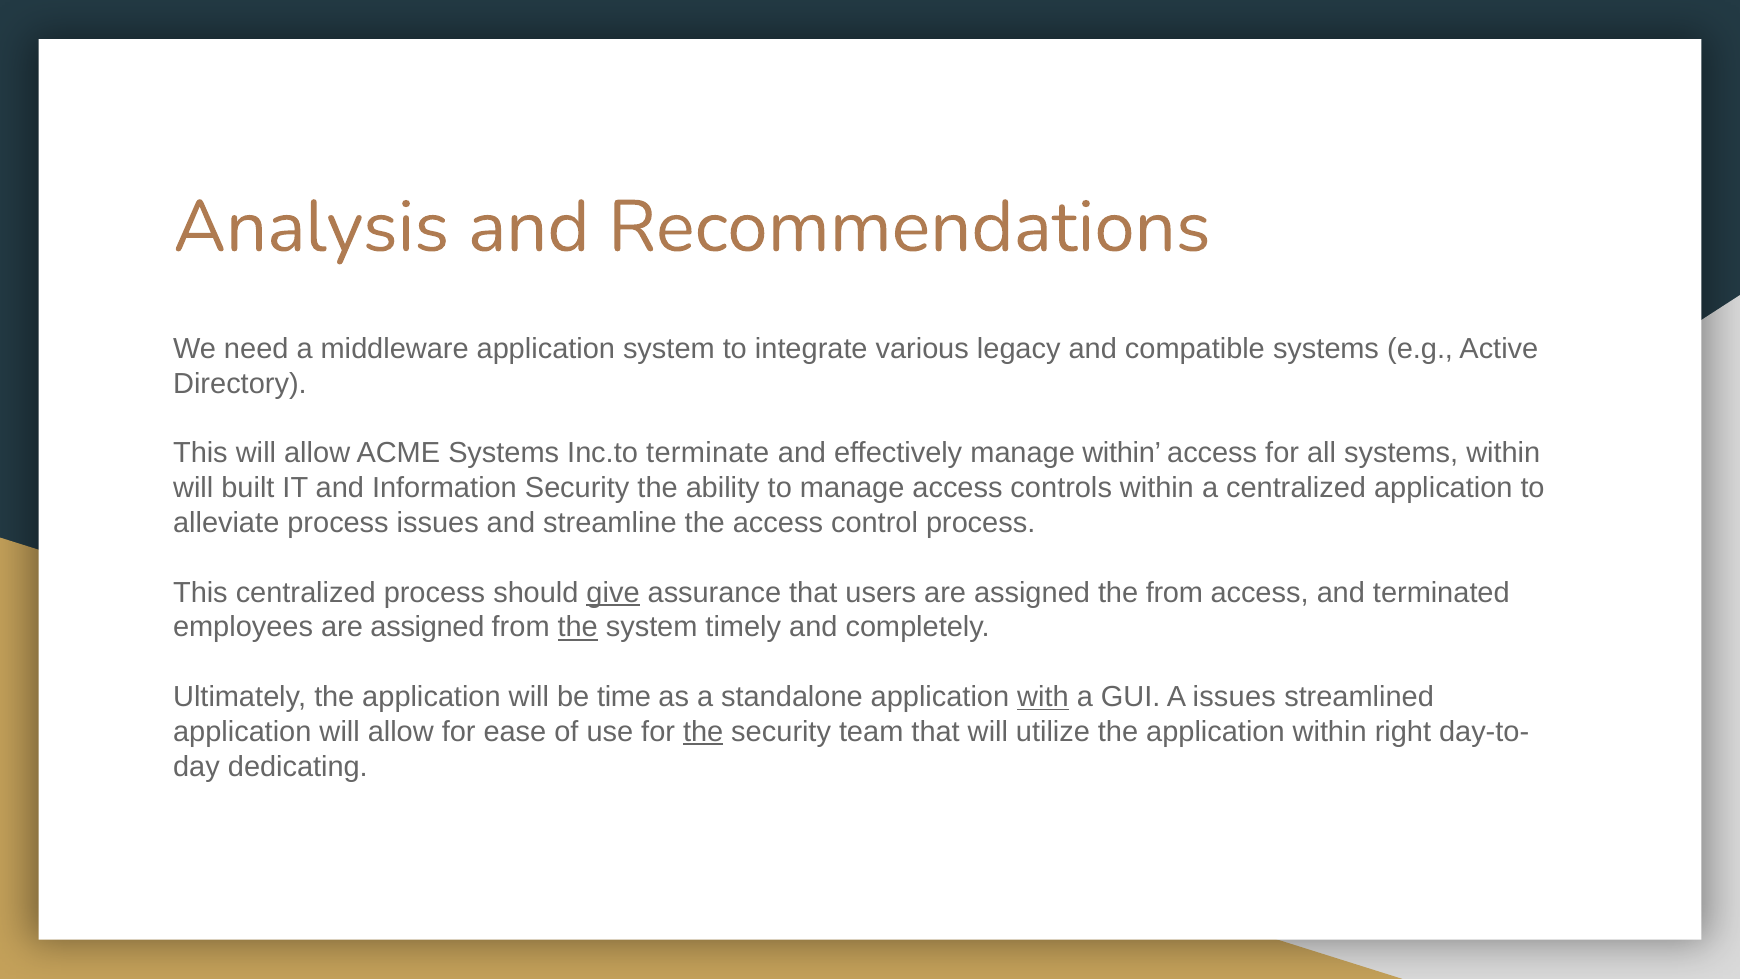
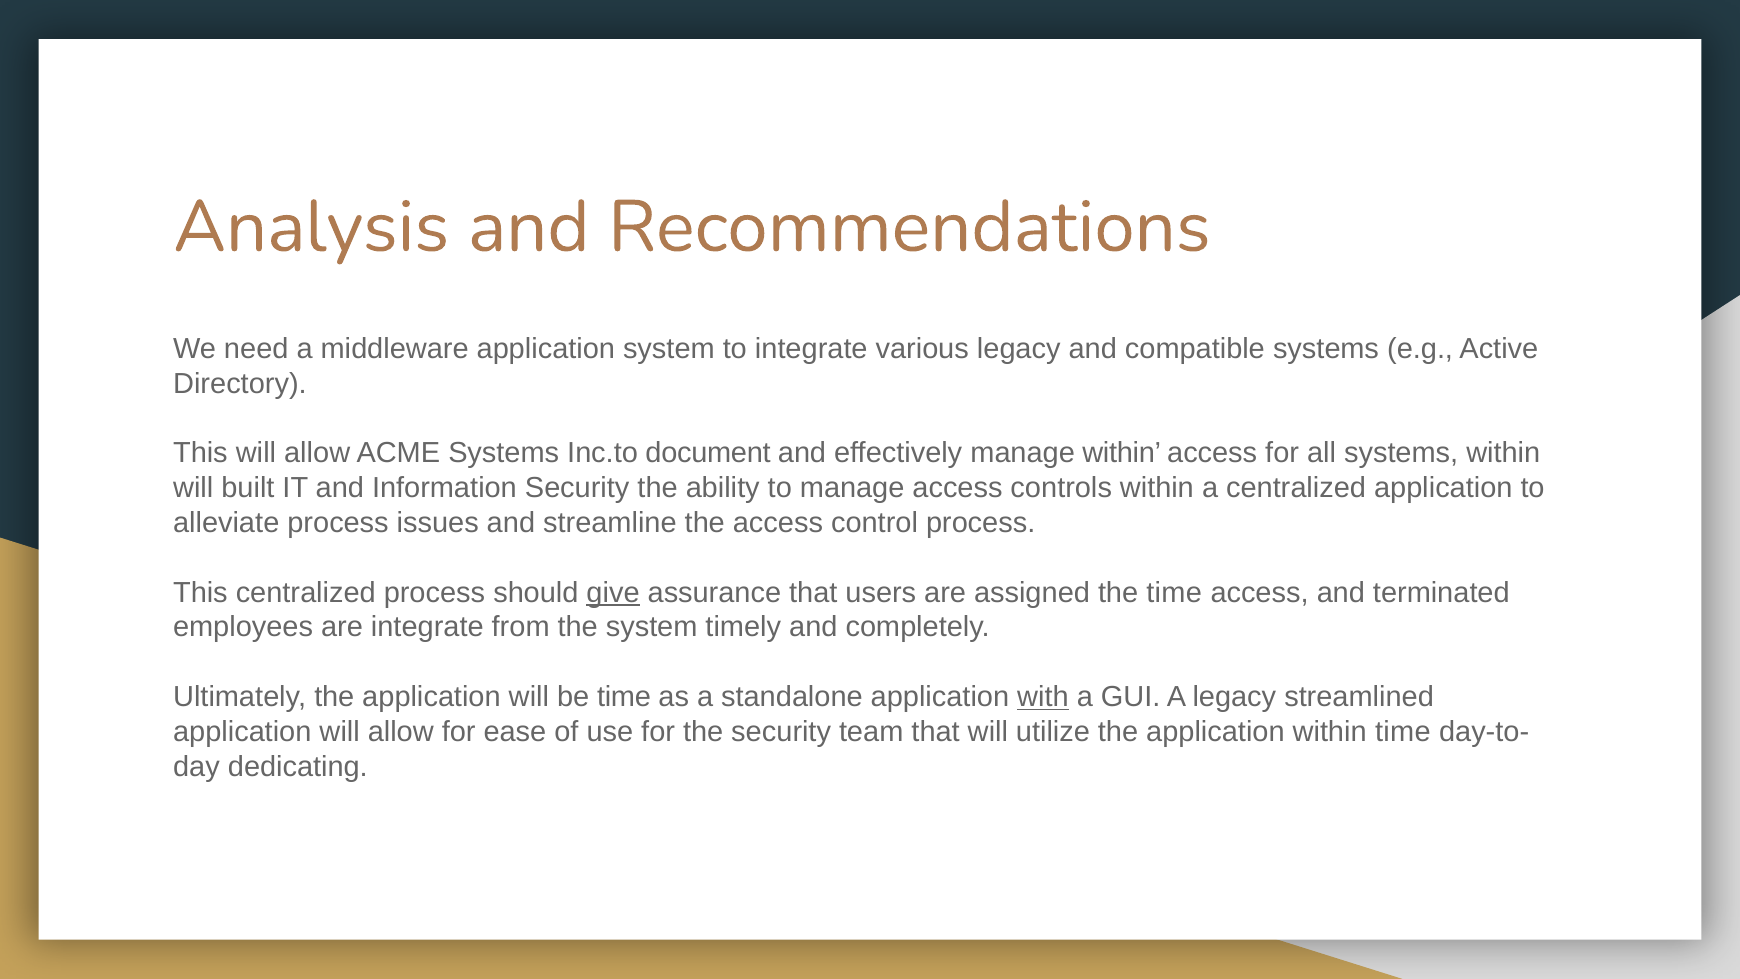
terminate: terminate -> document (708, 453)
the from: from -> time (1174, 592)
employees are assigned: assigned -> integrate (427, 627)
the underline: present -> none (578, 627)
A issues: issues -> legacy (1234, 697)
the underline: present -> none (703, 732)
within right: right -> time (1403, 732)
